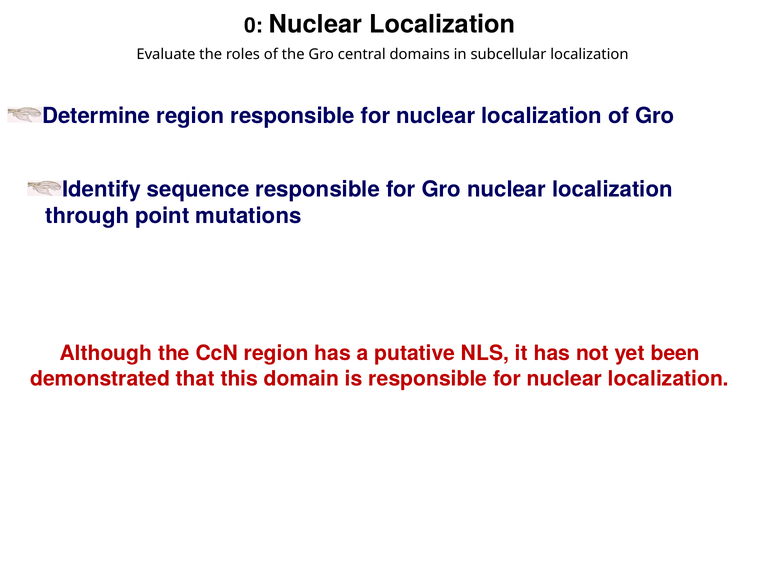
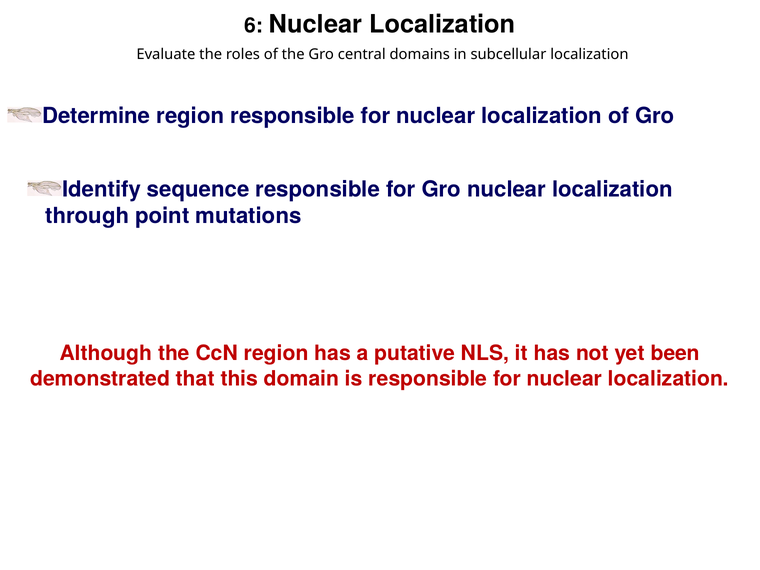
0: 0 -> 6 (254, 26)
